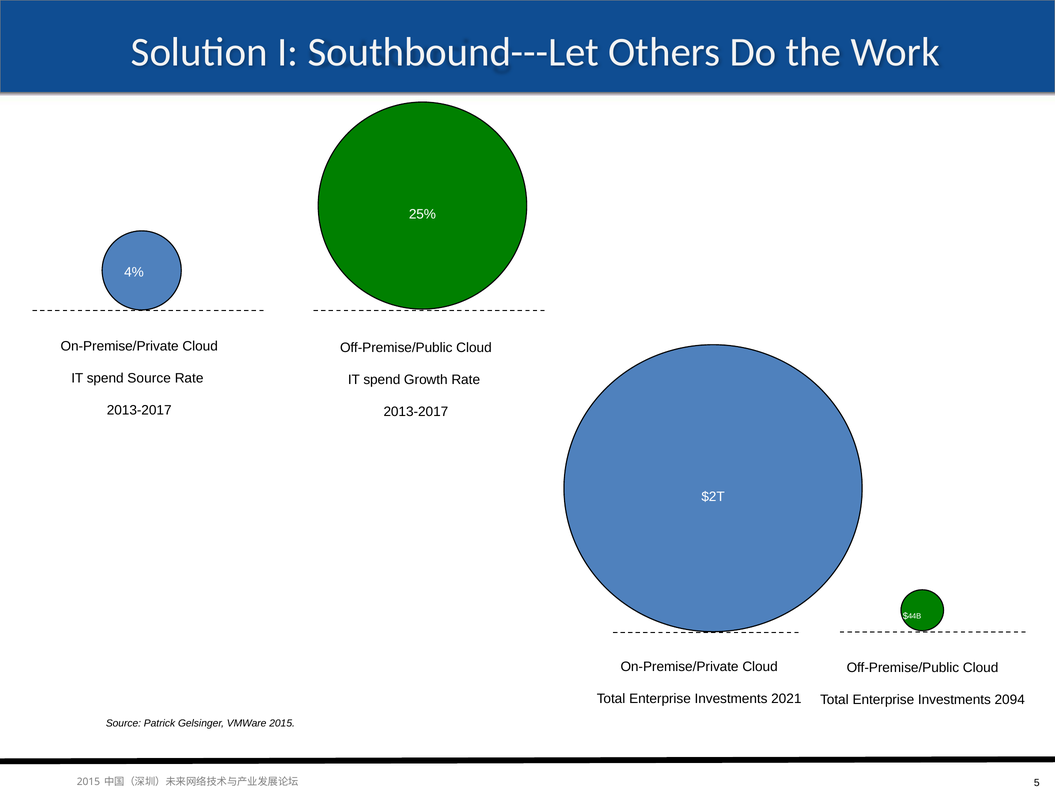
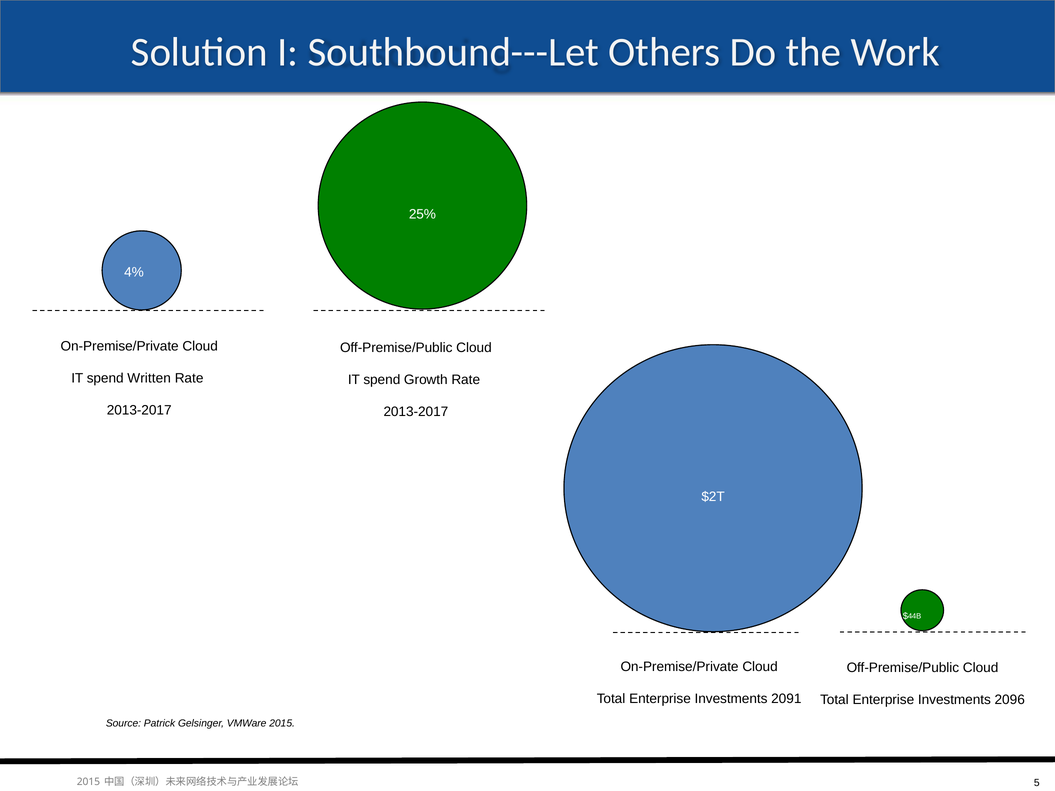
spend Source: Source -> Written (149, 379)
2021: 2021 -> 2091 (786, 699)
2094: 2094 -> 2096 (1010, 700)
